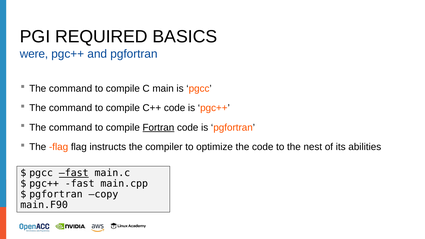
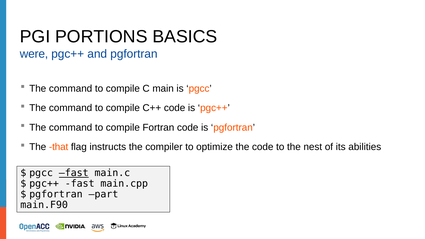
REQUIRED: REQUIRED -> PORTIONS (101, 37)
Fortran underline: present -> none (158, 127)
The flag: flag -> that (59, 147)
copy: copy -> part (103, 194)
